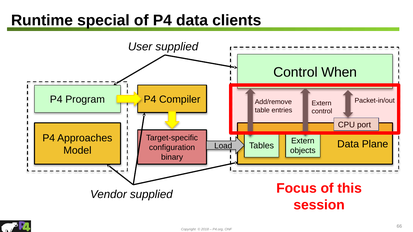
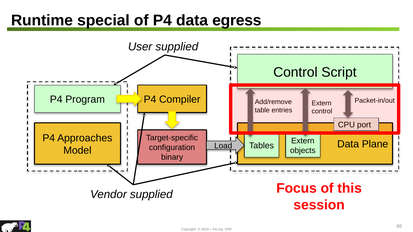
clients: clients -> egress (237, 20)
When: When -> Script (339, 72)
